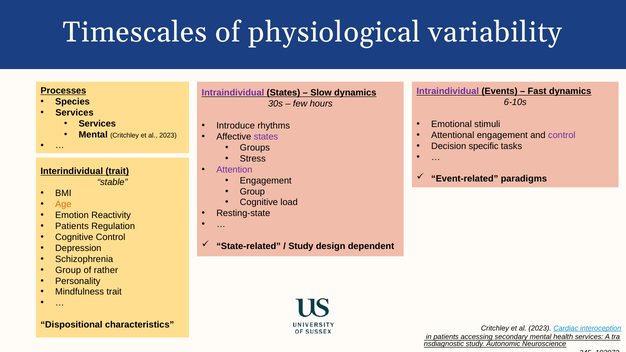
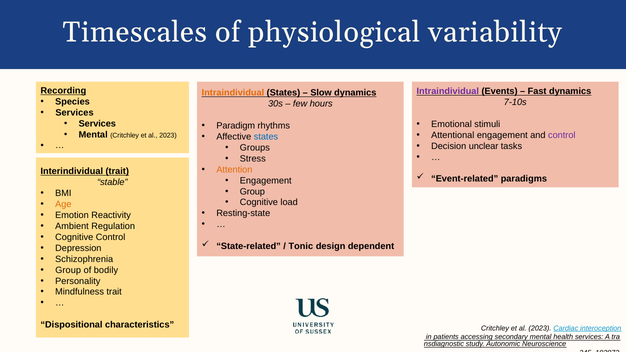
Processes: Processes -> Recording (63, 91)
Intraindividual colour: purple -> orange (233, 93)
6-10s: 6-10s -> 7-10s (515, 102)
Introduce: Introduce -> Paradigm (236, 126)
states colour: purple -> blue (266, 137)
specific: specific -> unclear (484, 146)
Attention colour: purple -> orange (234, 170)
Patients: Patients -> Ambient (72, 226)
Study: Study -> Tonic (301, 246)
rather: rather -> bodily (106, 270)
